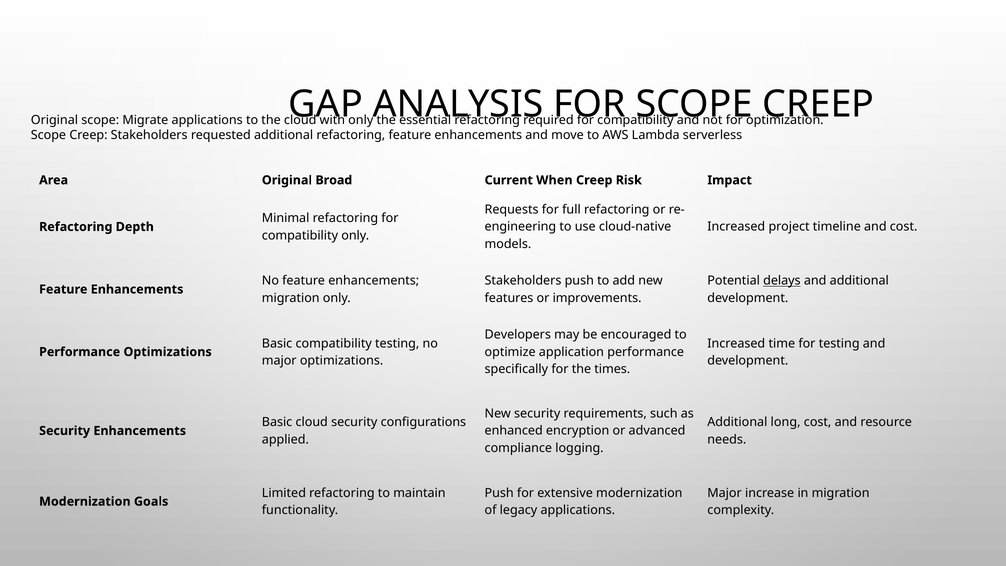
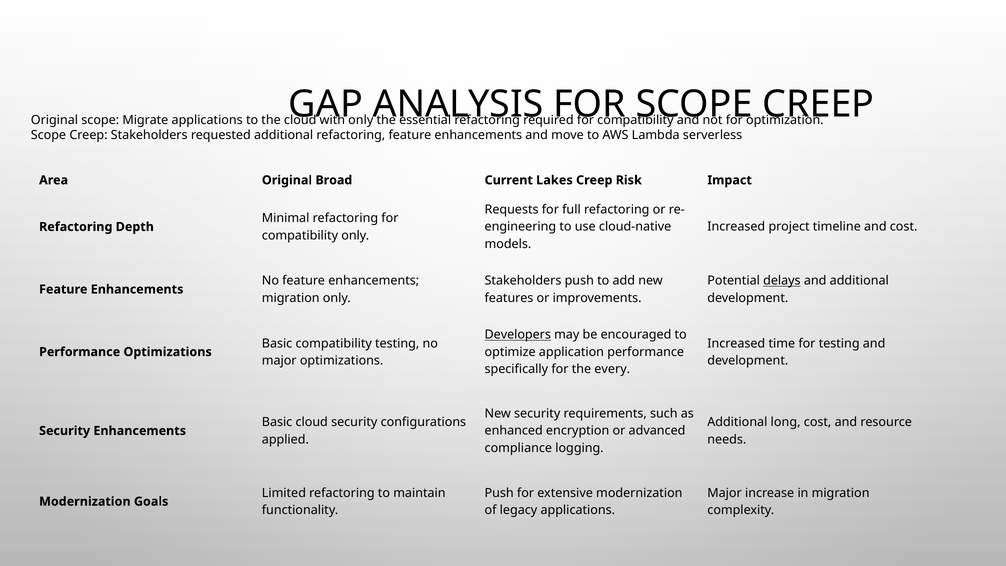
When: When -> Lakes (554, 180)
Developers underline: none -> present (518, 335)
times: times -> every (612, 369)
